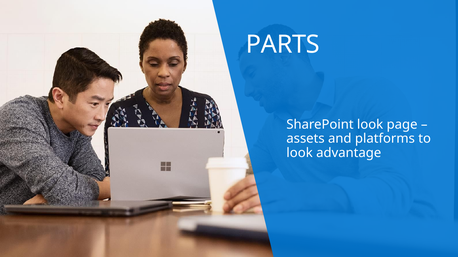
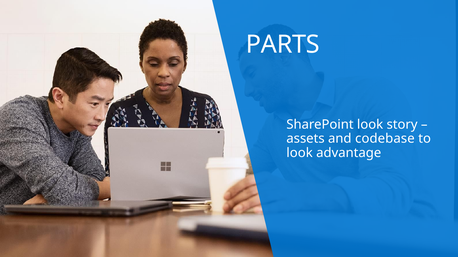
page: page -> story (402, 125)
platforms: platforms -> codebase (385, 139)
